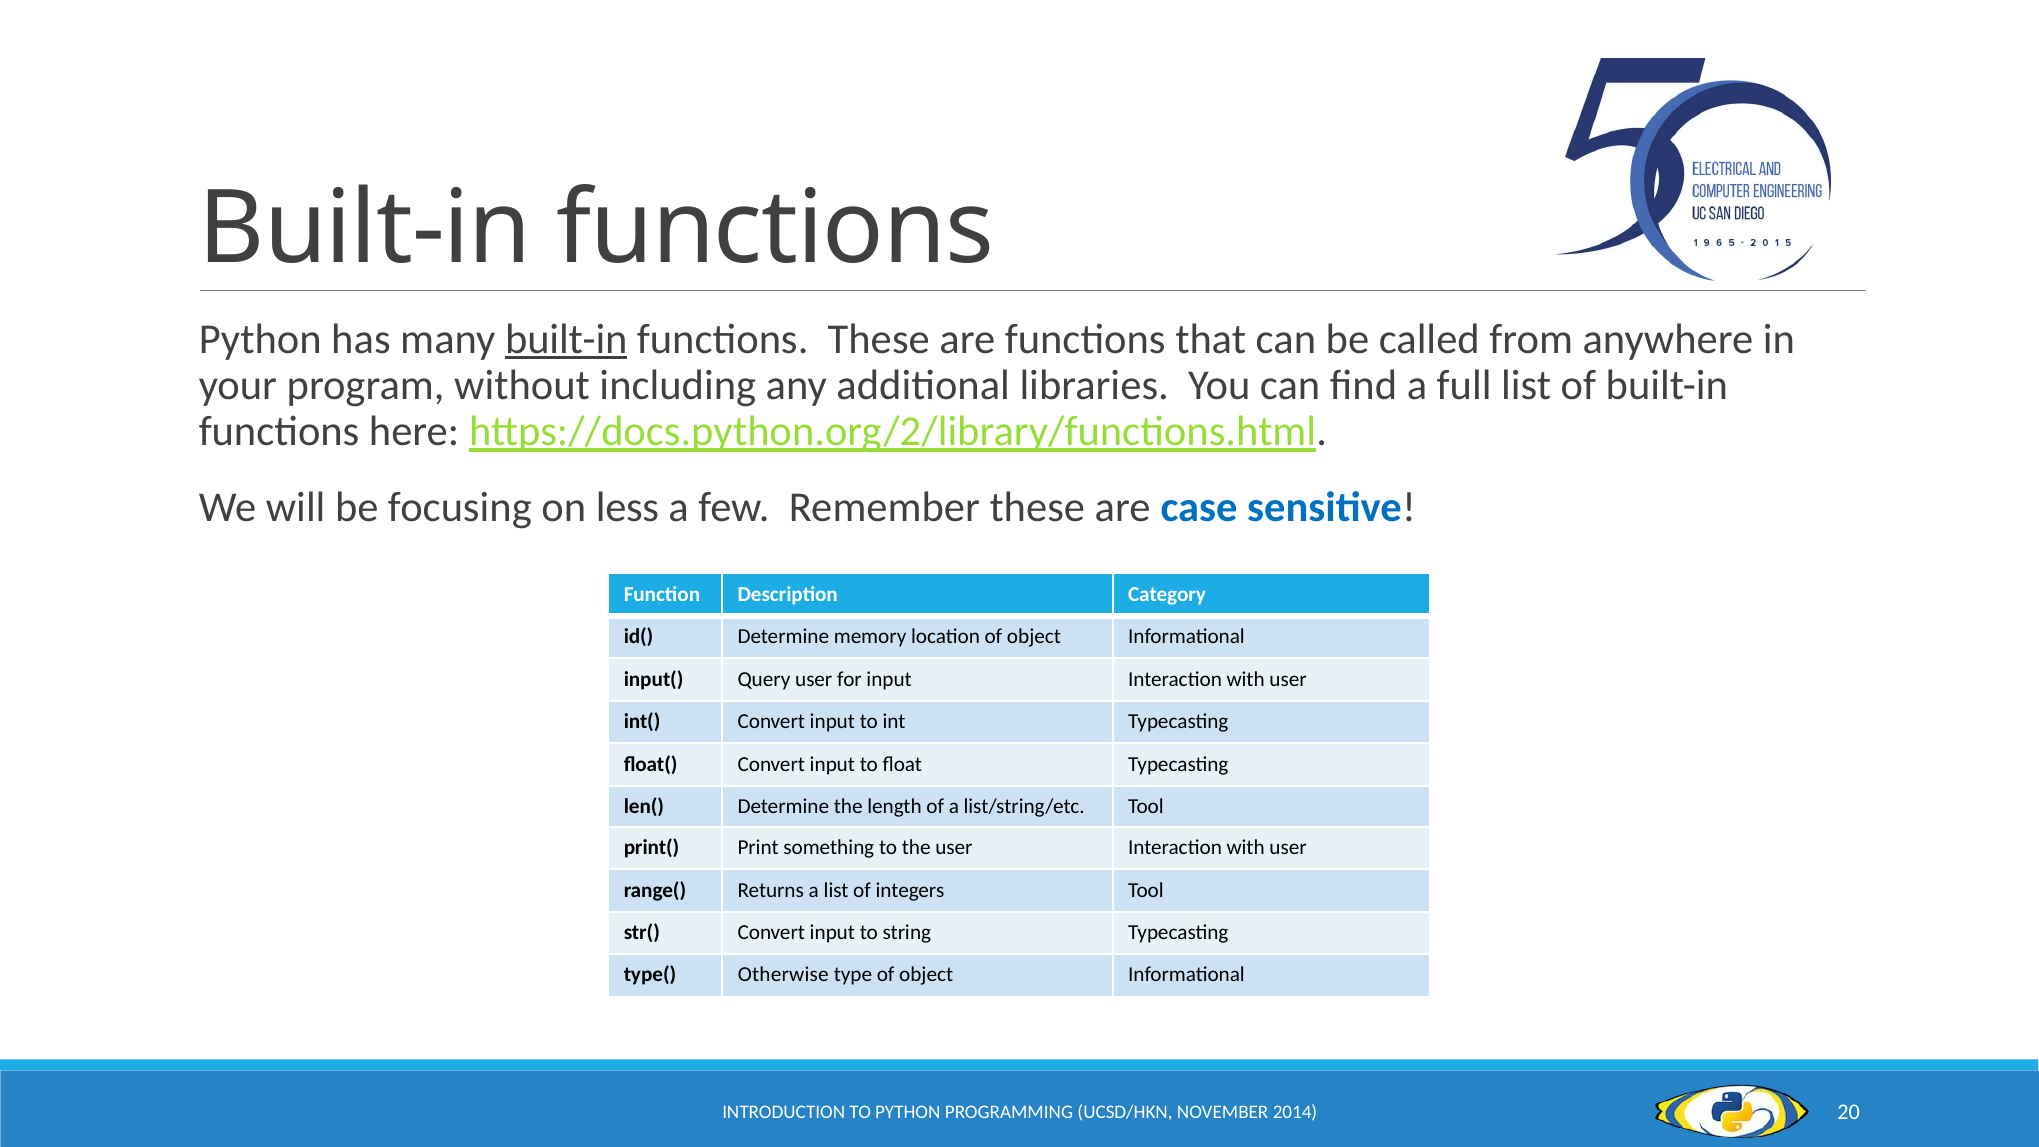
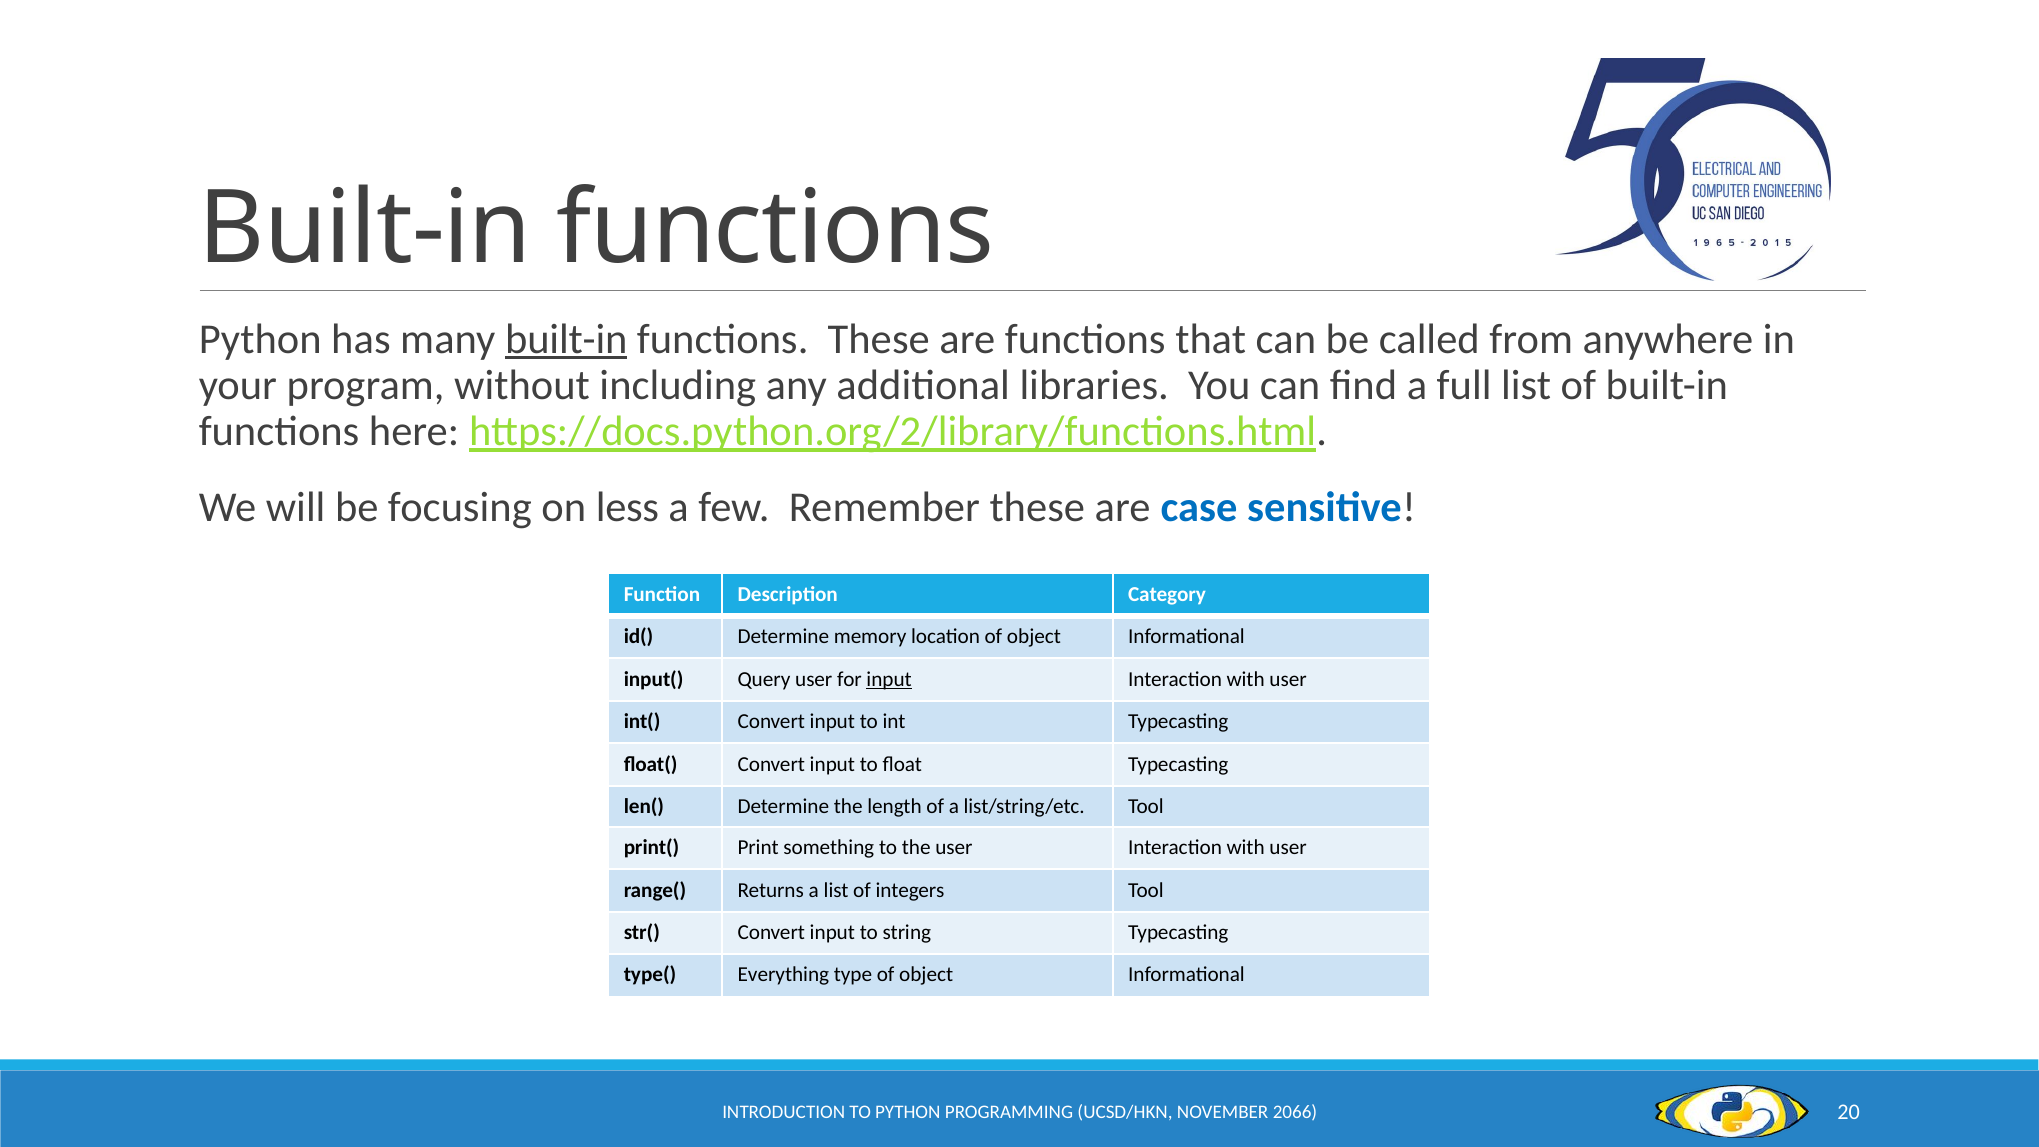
input underline: none -> present (889, 679)
Otherwise: Otherwise -> Everything (783, 975)
2014: 2014 -> 2066 (1295, 1112)
